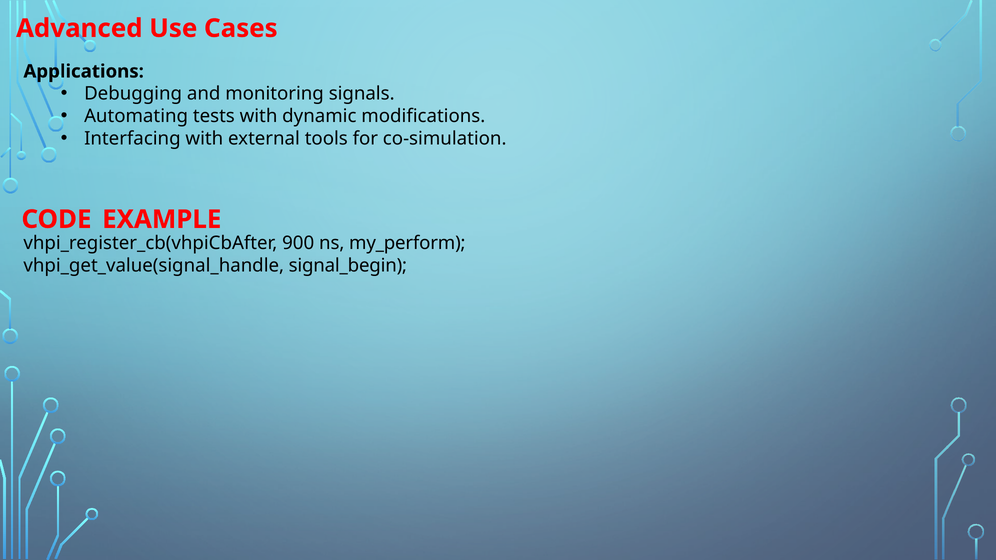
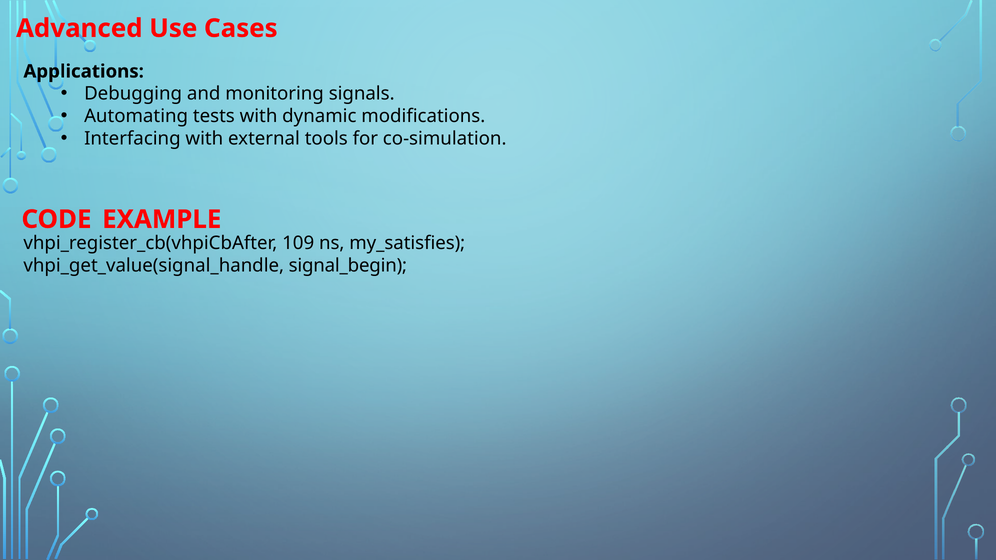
900: 900 -> 109 (298, 243)
my_perform: my_perform -> my_satisfies (407, 243)
